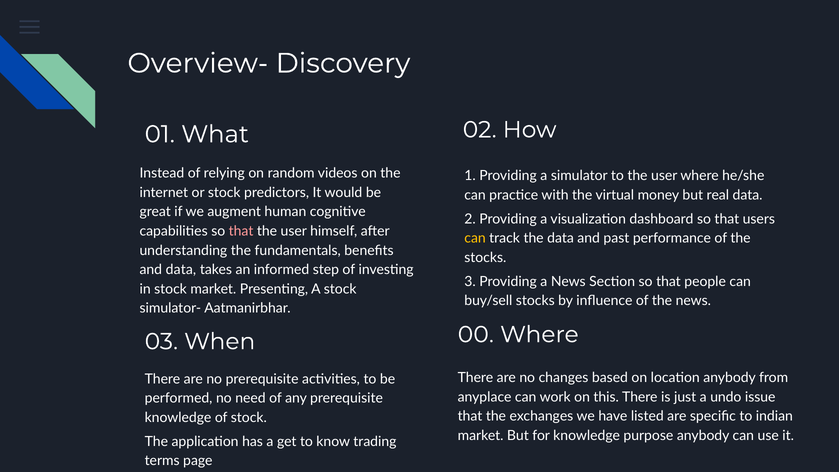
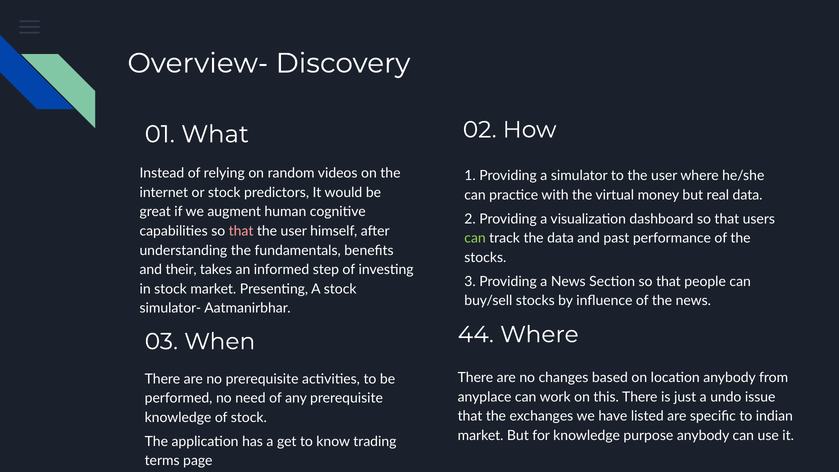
can colour: yellow -> light green (475, 238)
and data: data -> their (181, 270)
00: 00 -> 44 (476, 335)
